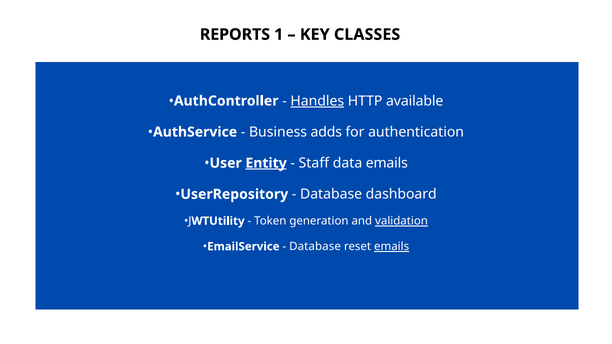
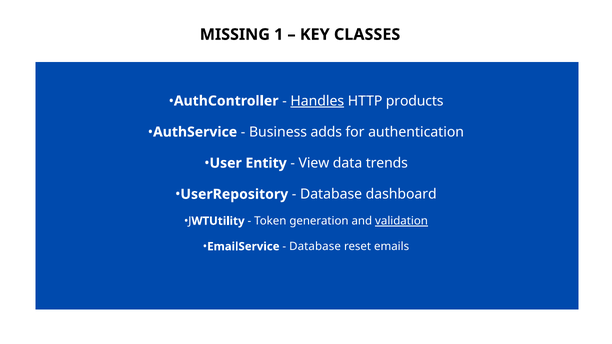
REPORTS: REPORTS -> MISSING (235, 35)
available: available -> products (415, 101)
Entity underline: present -> none (266, 163)
Staff: Staff -> View (314, 163)
data emails: emails -> trends (387, 163)
emails underline: present -> none (392, 247)
